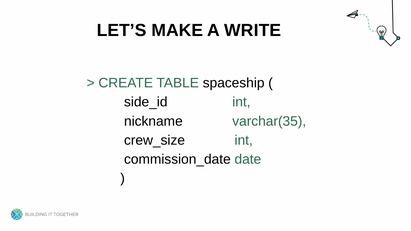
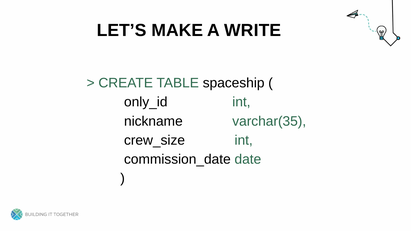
side_id: side_id -> only_id (146, 102)
